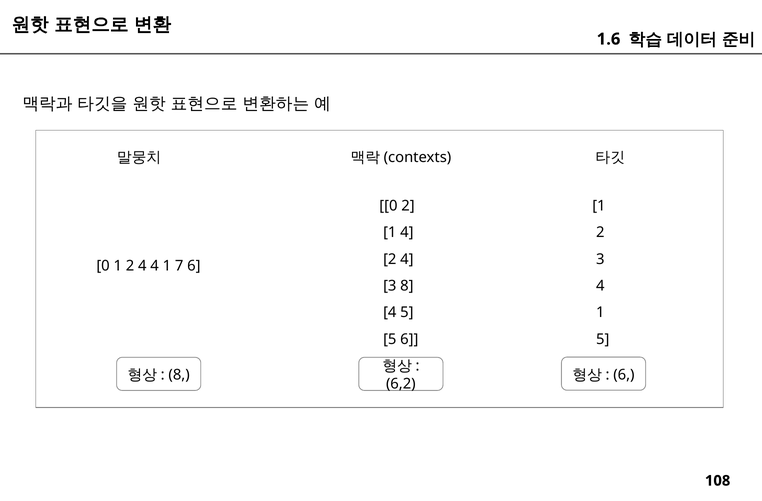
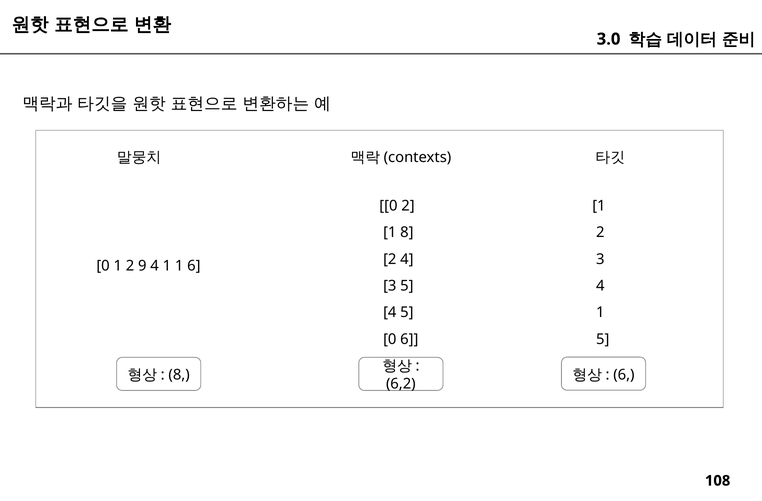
1.6: 1.6 -> 3.0 (609, 39)
1 4: 4 -> 8 (407, 232)
1 2 4: 4 -> 9 (142, 265)
1 7: 7 -> 1 (179, 265)
3 8: 8 -> 5 (407, 286)
5: 5 -> 0 (390, 339)
